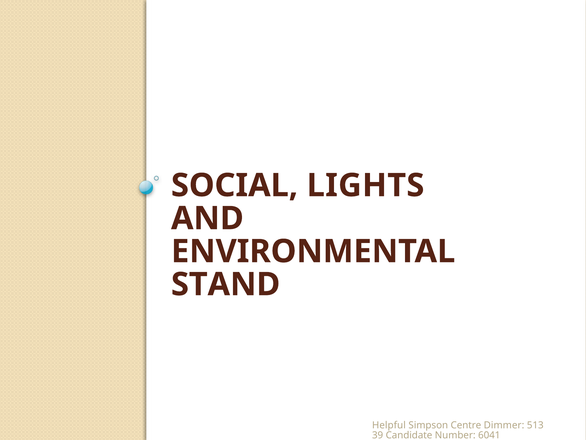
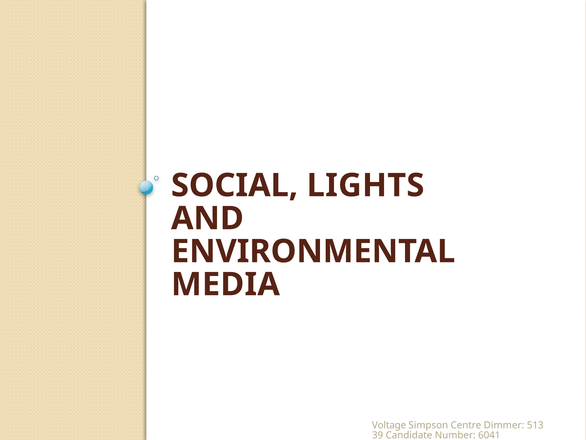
STAND: STAND -> MEDIA (225, 284)
Helpful: Helpful -> Voltage (389, 425)
